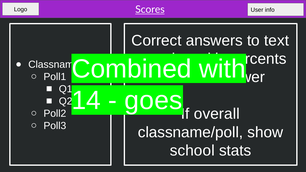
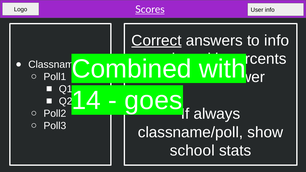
Correct underline: none -> present (157, 41)
to text: text -> info (277, 41)
overall: overall -> always (217, 114)
